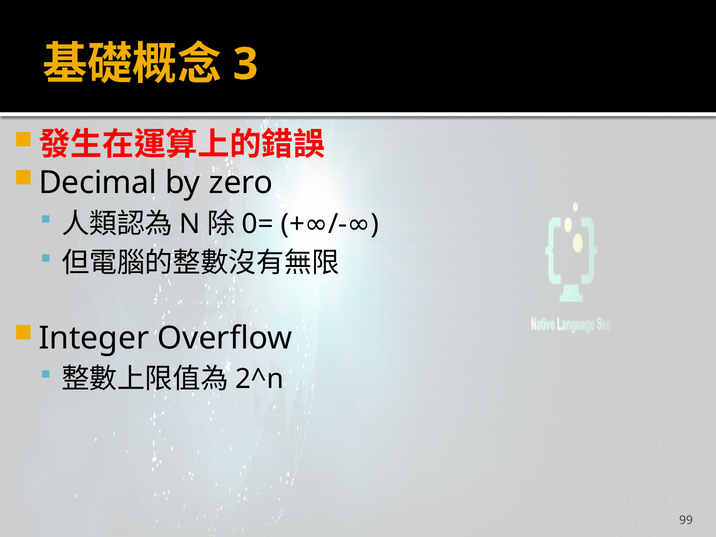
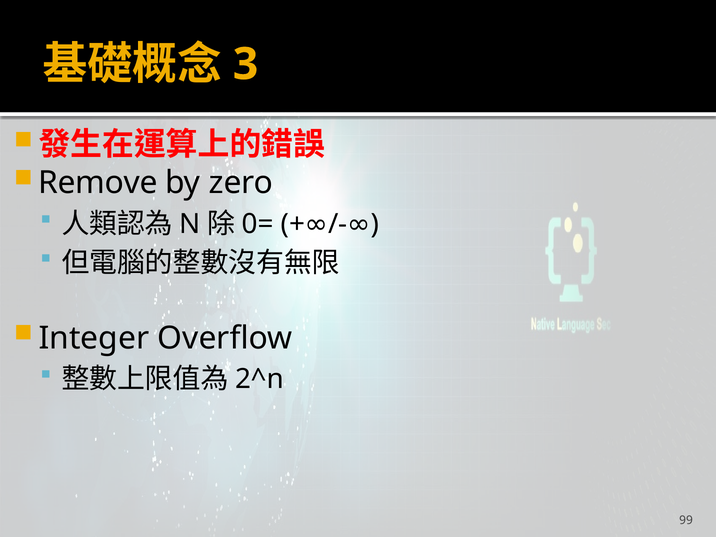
Decimal: Decimal -> Remove (98, 183)
